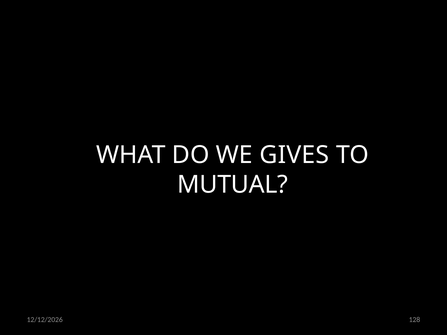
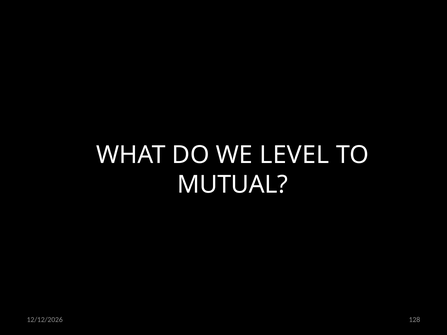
GIVES: GIVES -> LEVEL (294, 155)
